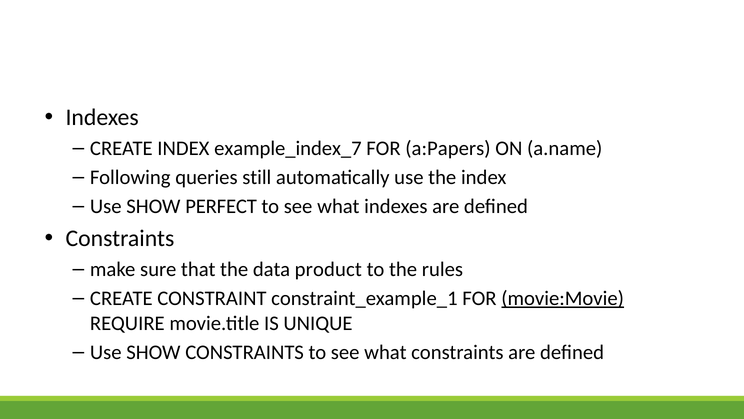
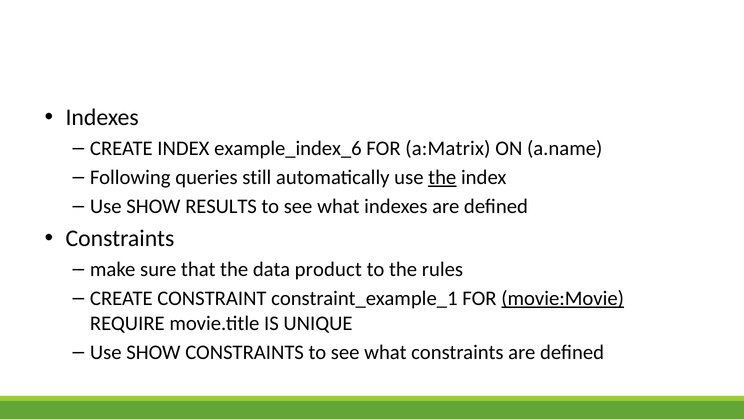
example_index_7: example_index_7 -> example_index_6 (288, 148)
a:Papers: a:Papers -> a:Matrix (448, 148)
the underline: none -> present (442, 177)
PERFECT: PERFECT -> RESULTS (221, 206)
